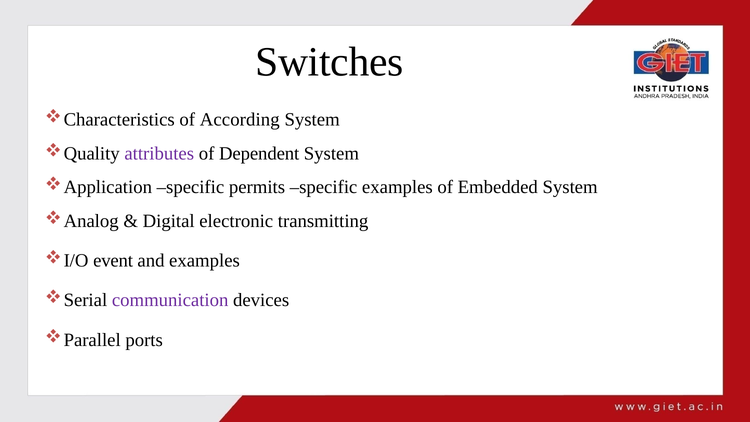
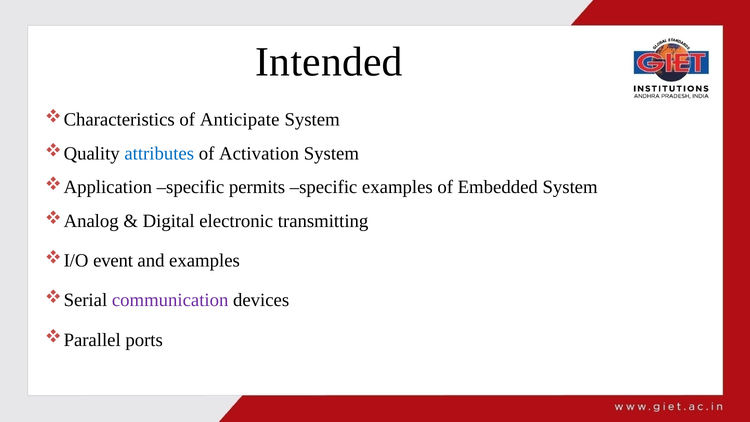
Switches: Switches -> Intended (329, 62)
According: According -> Anticipate (240, 120)
attributes colour: purple -> blue (159, 153)
Dependent: Dependent -> Activation (259, 153)
